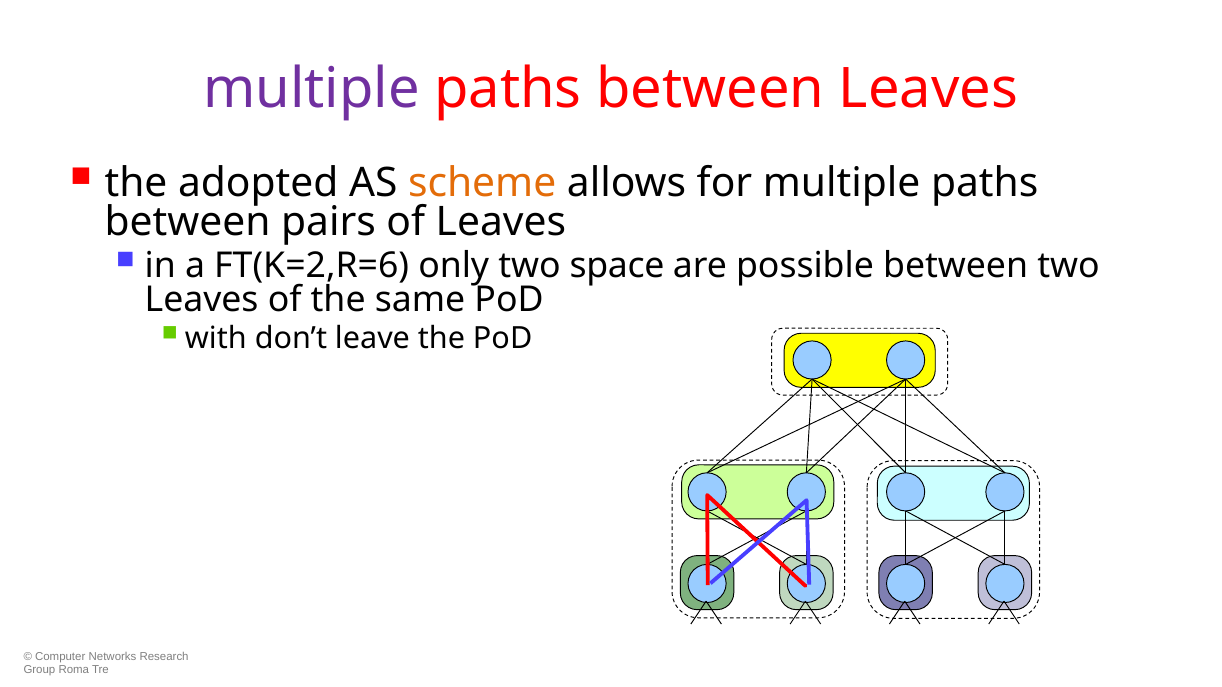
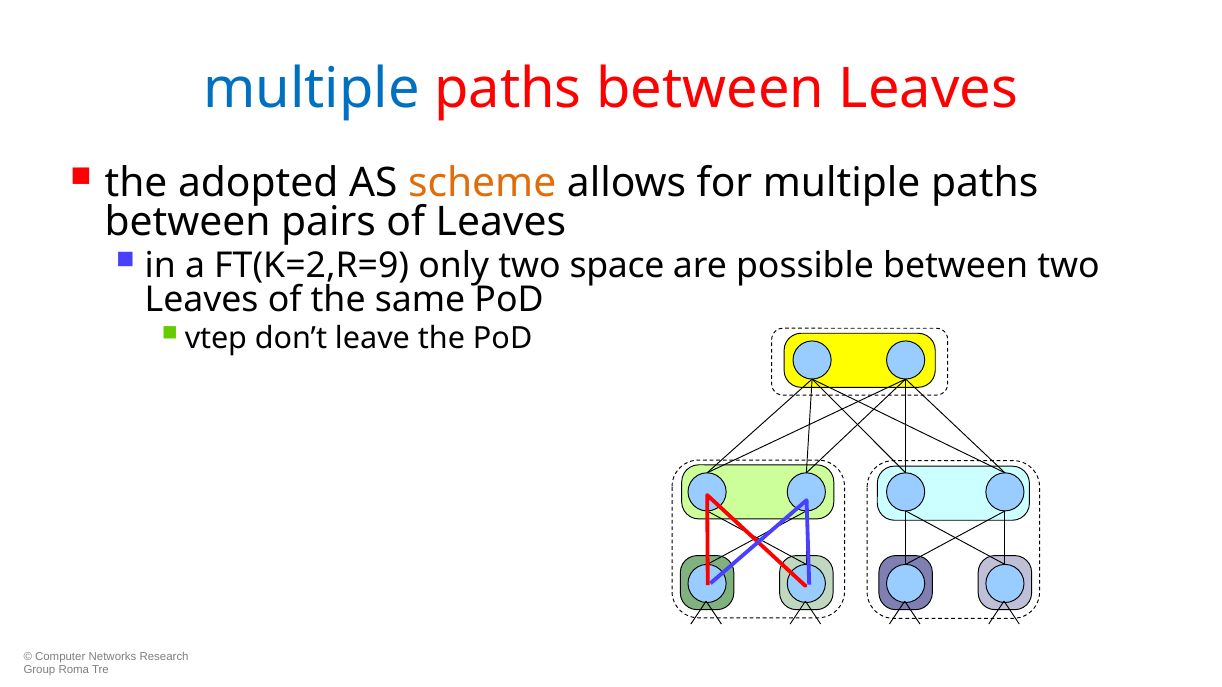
multiple colour: purple -> blue (311, 89)
FT(K=2,R=6: FT(K=2,R=6 -> FT(K=2,R=9 (312, 266)
with: with -> vtep (216, 338)
